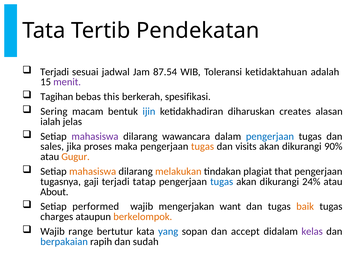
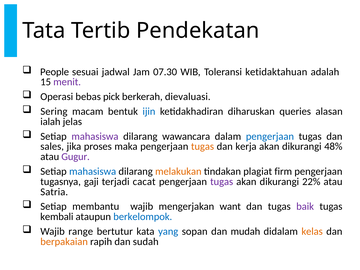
Terjadi: Terjadi -> People (55, 72)
87.54: 87.54 -> 07.30 (165, 72)
Tagihan: Tagihan -> Operasi (57, 97)
this: this -> pick (111, 97)
spesifikasi: spesifikasi -> dievaluasi (188, 97)
creates: creates -> queries (295, 111)
visits: visits -> kerja (246, 147)
90%: 90% -> 48% (333, 147)
Gugur colour: orange -> purple (76, 157)
mahasiswa colour: orange -> blue (93, 171)
that: that -> firm (283, 171)
tatap: tatap -> cacat (144, 182)
tugas colour: blue -> purple (222, 182)
24%: 24% -> 22% (311, 182)
About: About -> Satria (54, 192)
performed: performed -> membantu (96, 207)
baik colour: orange -> purple (305, 207)
charges: charges -> kembali (57, 217)
berkelompok colour: orange -> blue (143, 217)
accept: accept -> mudah (245, 231)
kelas colour: purple -> orange (312, 231)
berpakaian colour: blue -> orange (64, 242)
